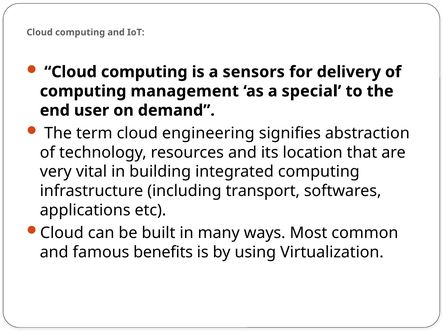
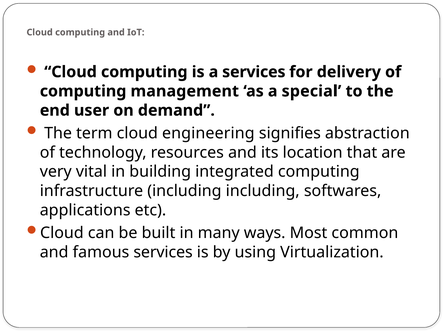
a sensors: sensors -> services (254, 72)
including transport: transport -> including (263, 191)
famous benefits: benefits -> services (163, 252)
